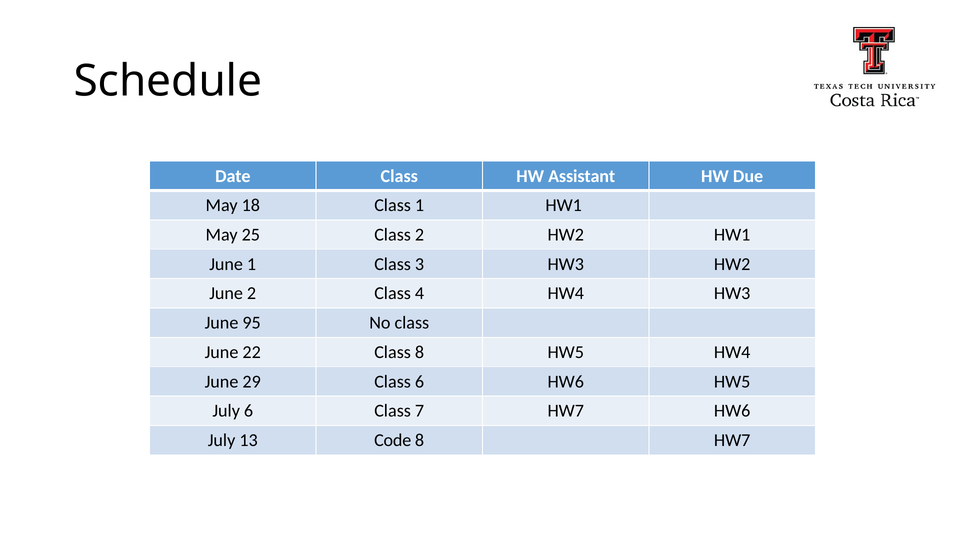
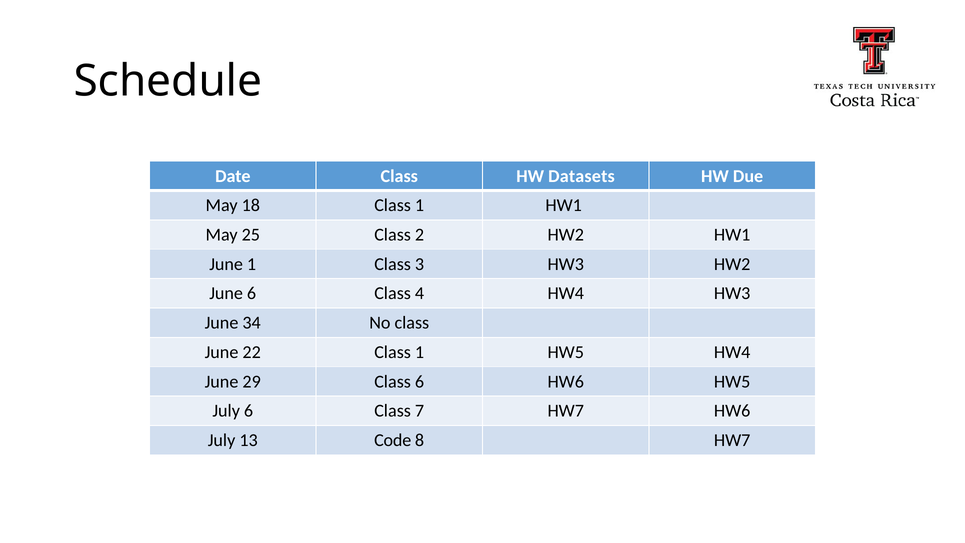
Assistant: Assistant -> Datasets (582, 176)
June 2: 2 -> 6 (252, 293)
95: 95 -> 34 (252, 323)
22 Class 8: 8 -> 1 (420, 352)
